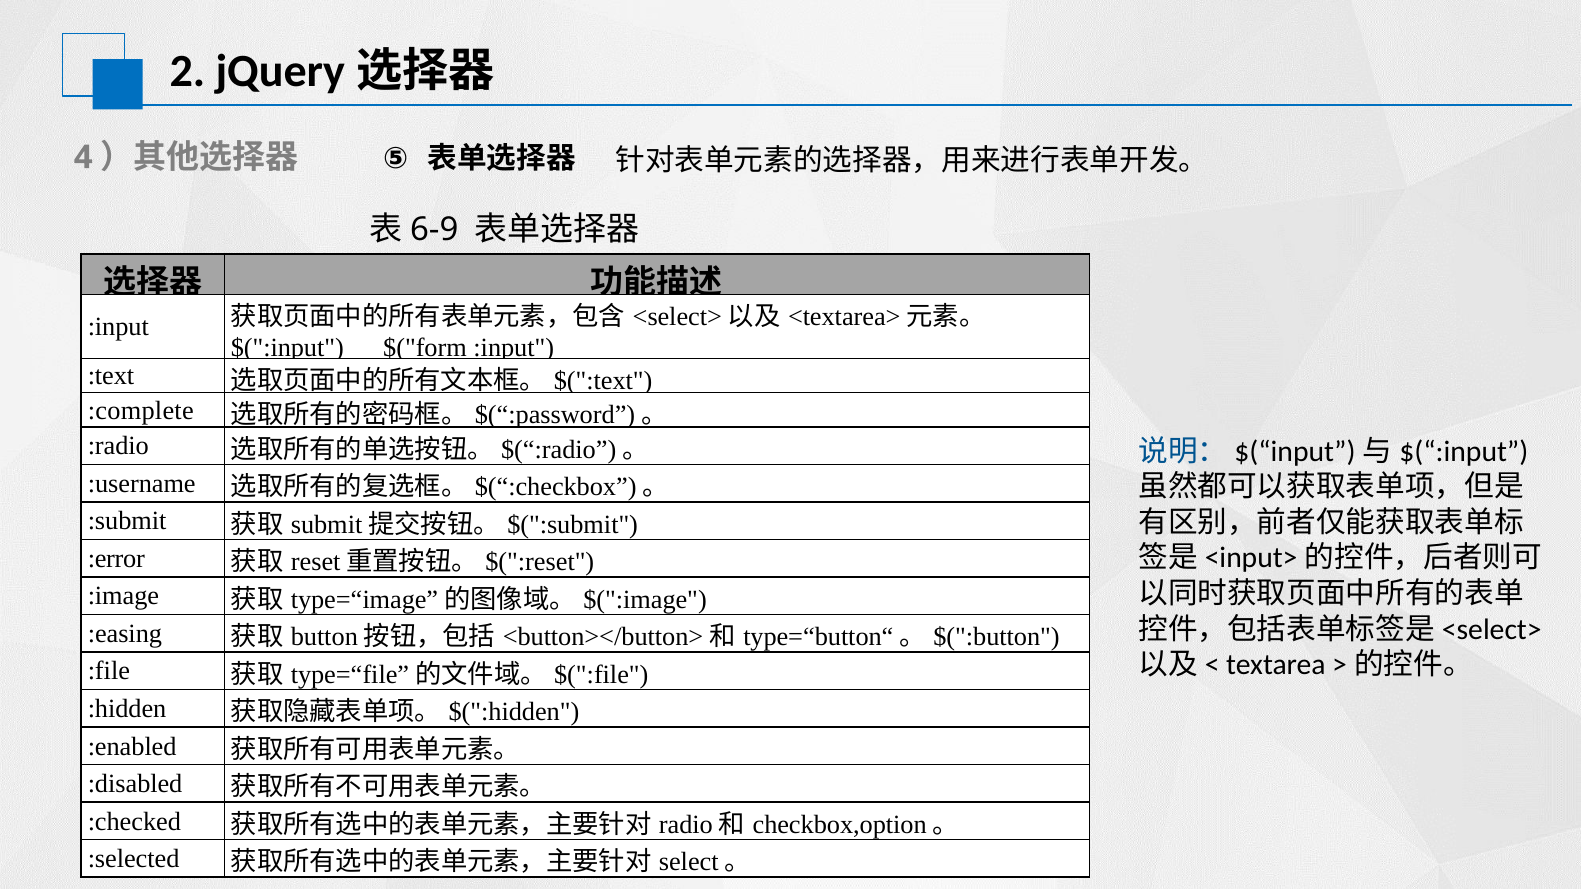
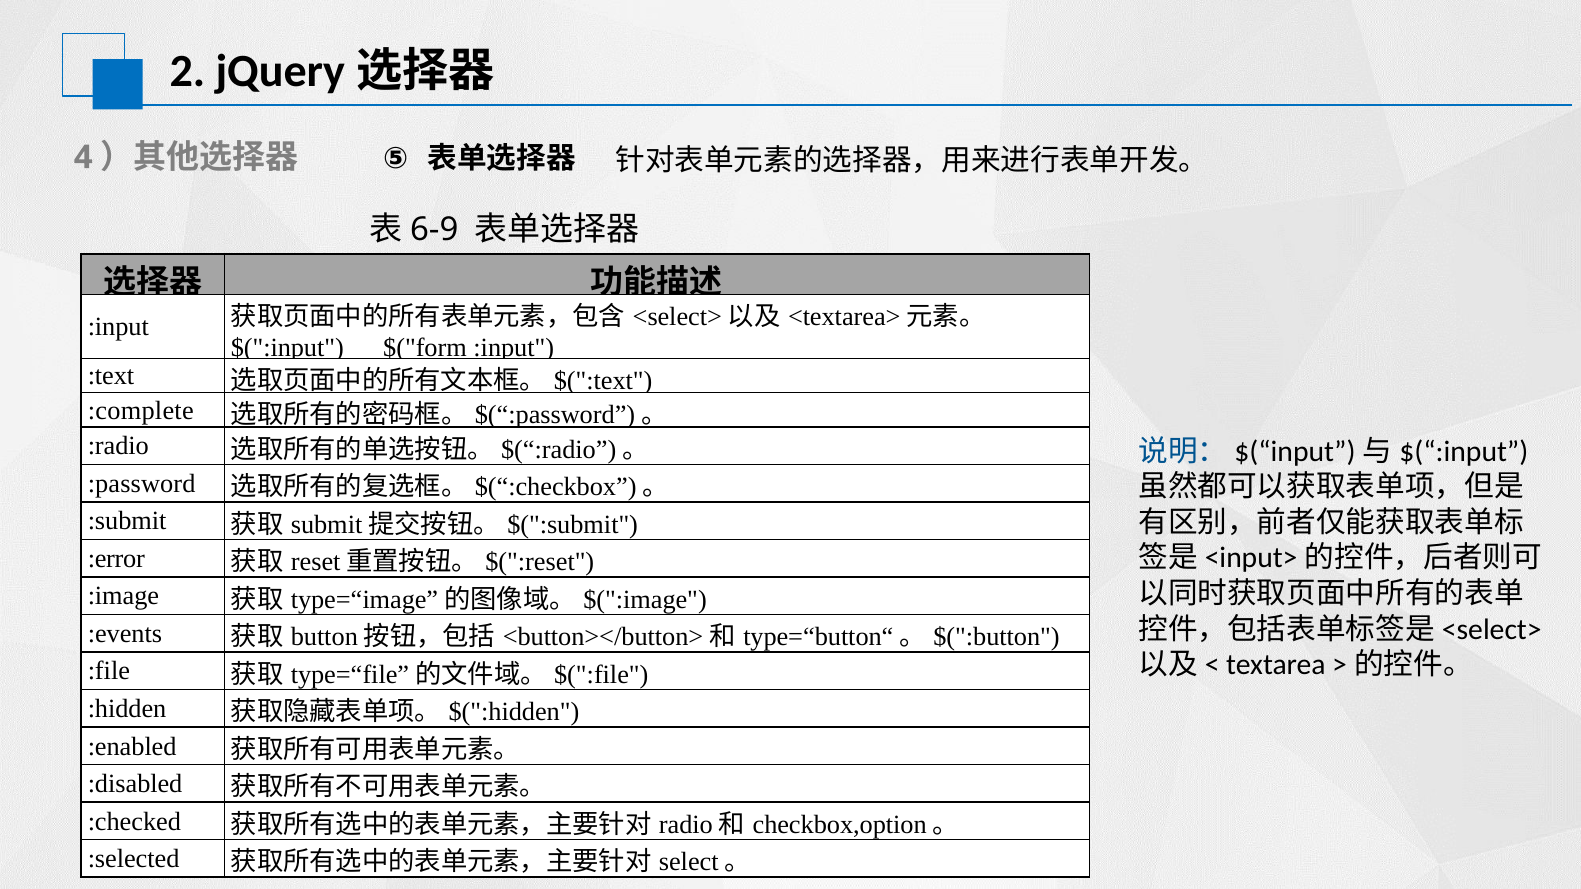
:username: :username -> :password (142, 484)
:easing: :easing -> :events (125, 634)
